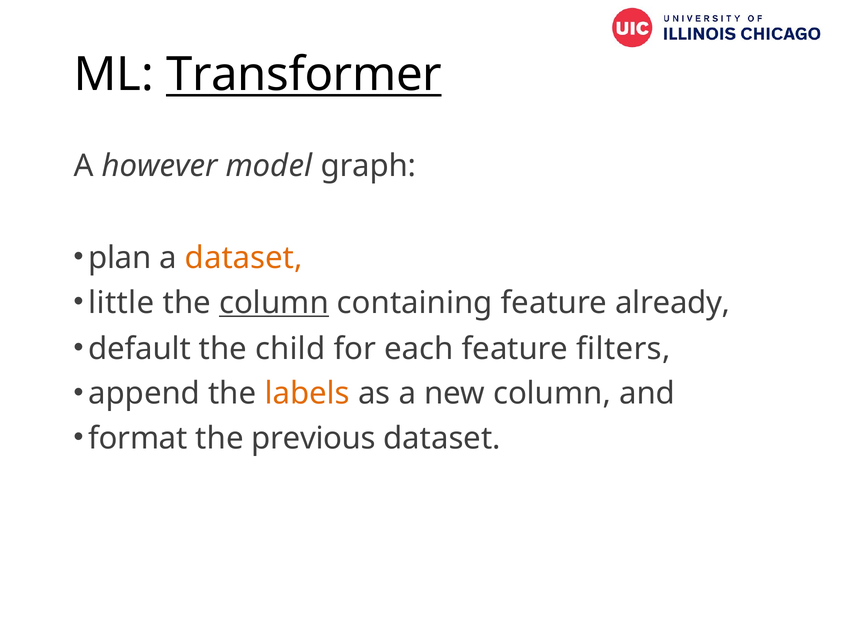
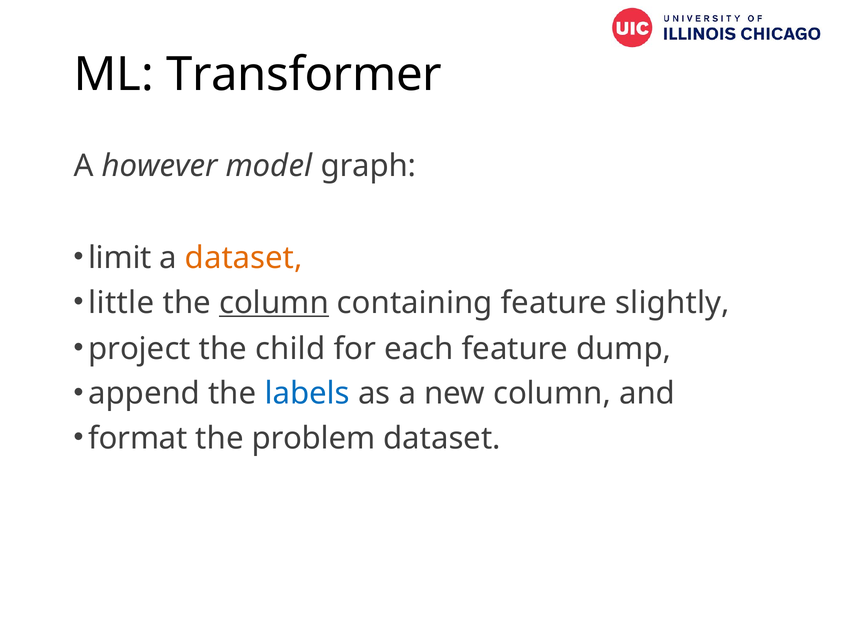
Transformer underline: present -> none (304, 75)
plan: plan -> limit (120, 258)
already: already -> slightly (673, 303)
default: default -> project (139, 349)
filters: filters -> dump (624, 349)
labels colour: orange -> blue (307, 394)
previous: previous -> problem (314, 439)
